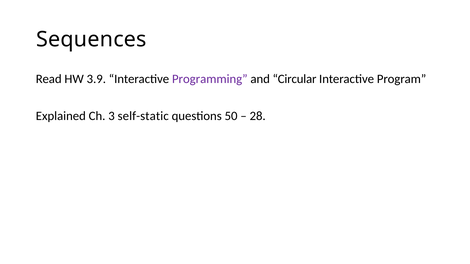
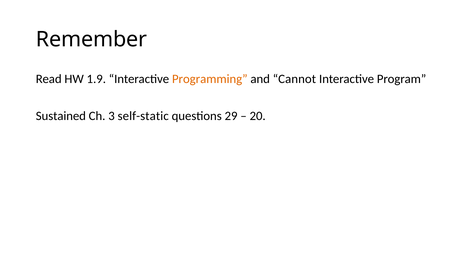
Sequences: Sequences -> Remember (91, 39)
3.9: 3.9 -> 1.9 (96, 79)
Programming colour: purple -> orange (210, 79)
Circular: Circular -> Cannot (294, 79)
Explained: Explained -> Sustained (61, 116)
50: 50 -> 29 (231, 116)
28: 28 -> 20 (258, 116)
